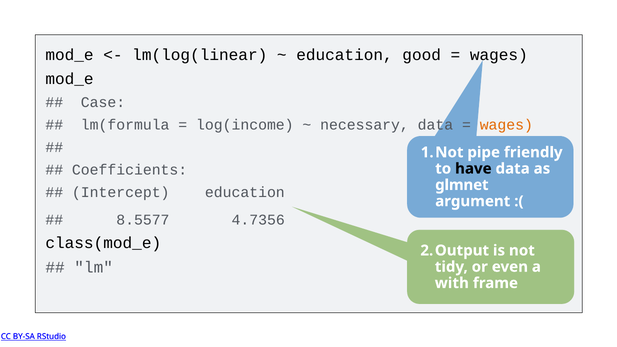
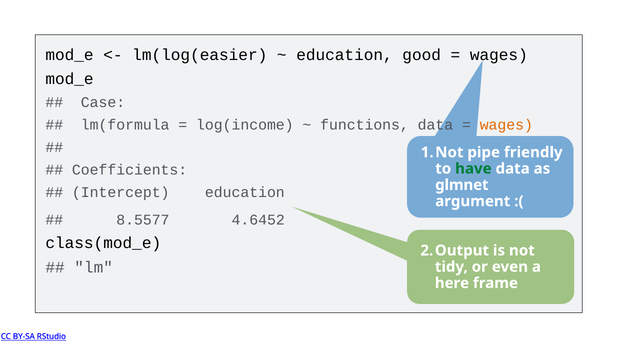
lm(log(linear: lm(log(linear -> lm(log(easier (200, 55)
necessary: necessary -> functions (365, 125)
have colour: black -> green (473, 169)
4.7356: 4.7356 -> 4.6452 (258, 220)
with: with -> here (452, 283)
